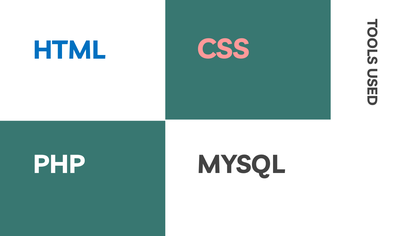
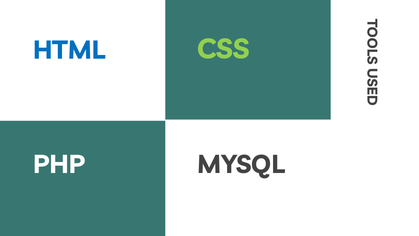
CSS colour: pink -> light green (223, 49)
